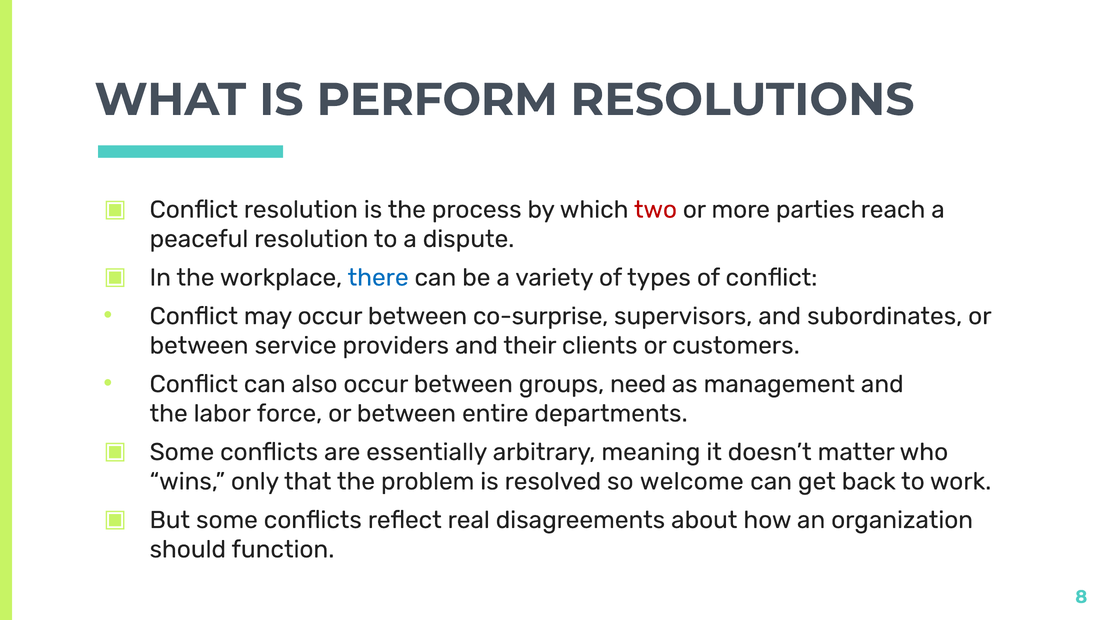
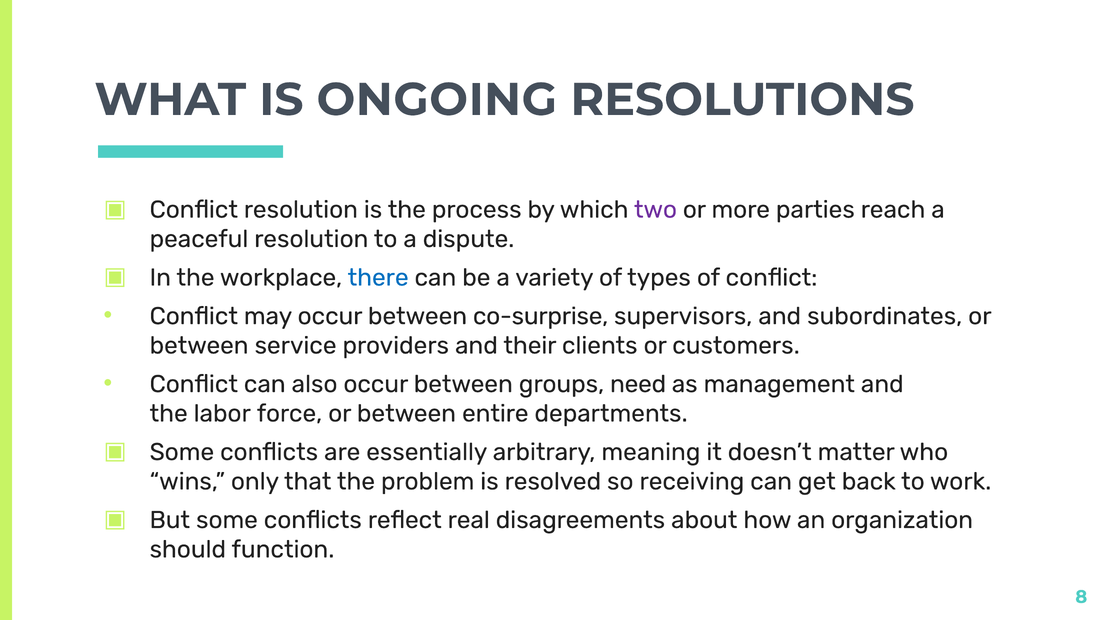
PERFORM: PERFORM -> ONGOING (437, 100)
two colour: red -> purple (655, 210)
welcome: welcome -> receiving (692, 482)
